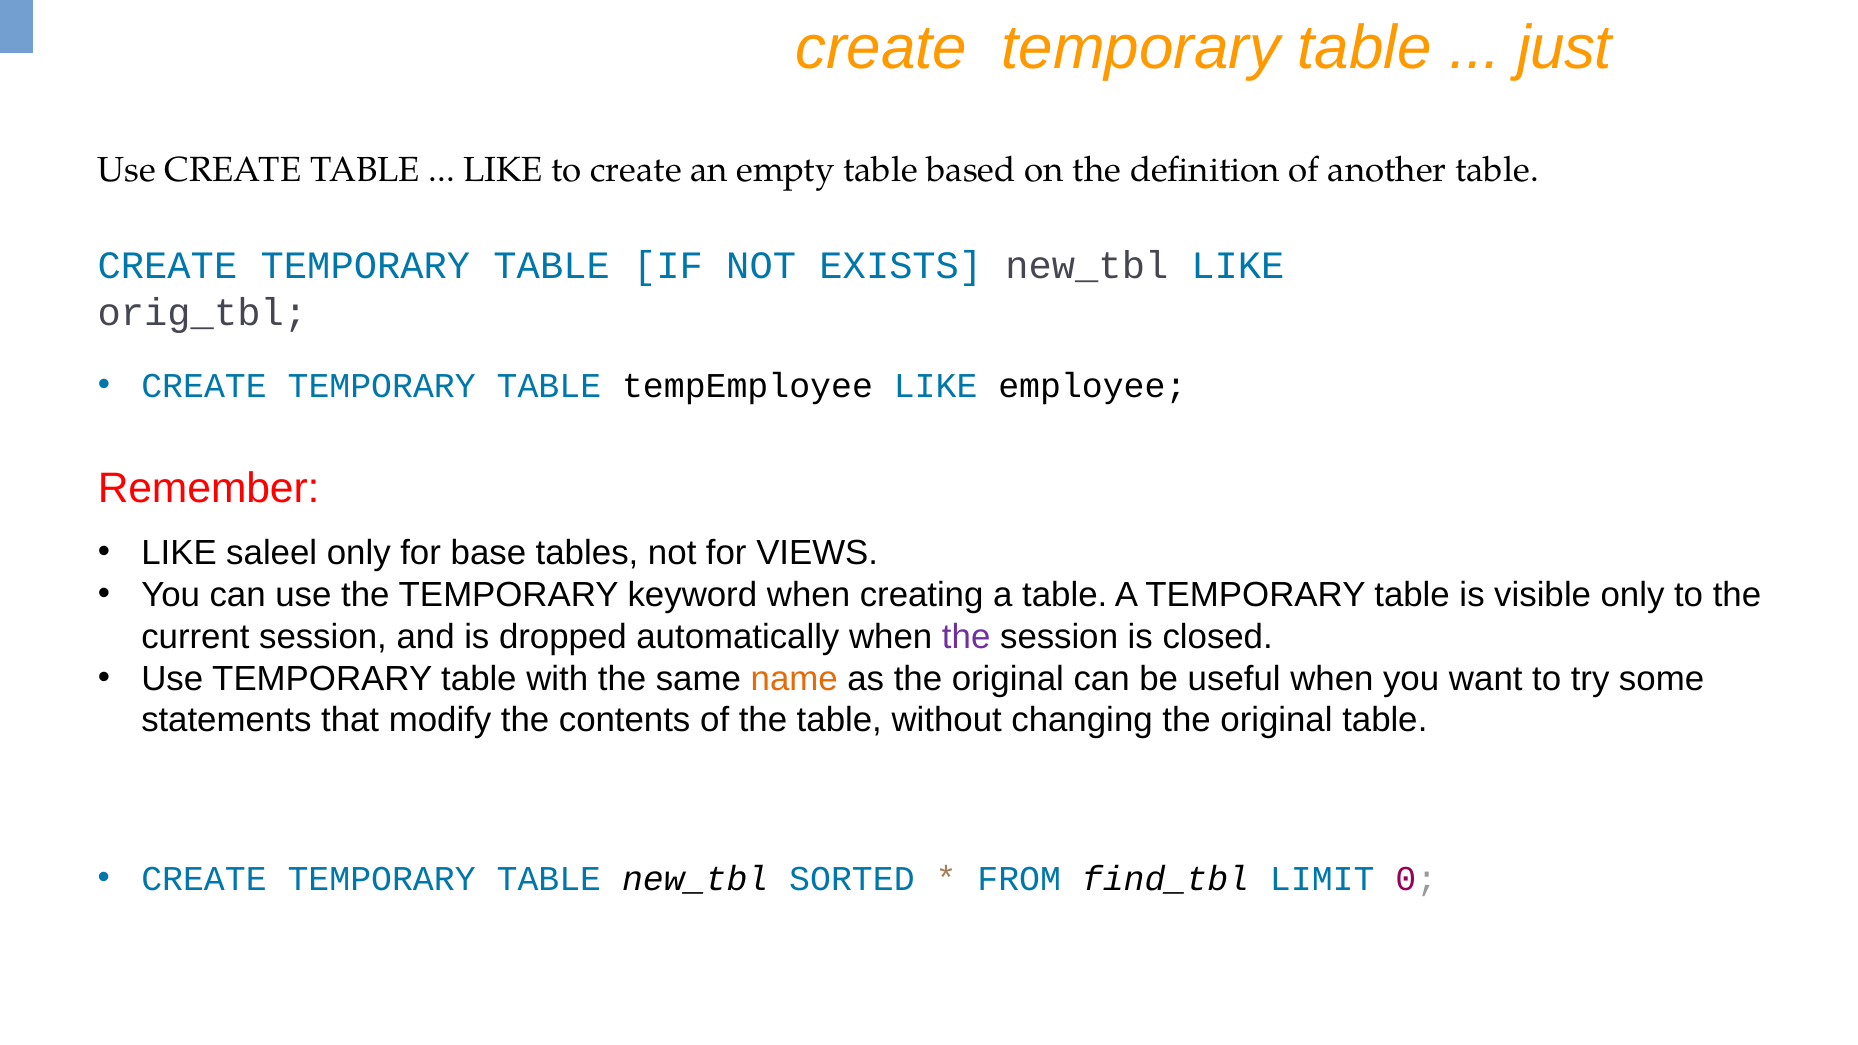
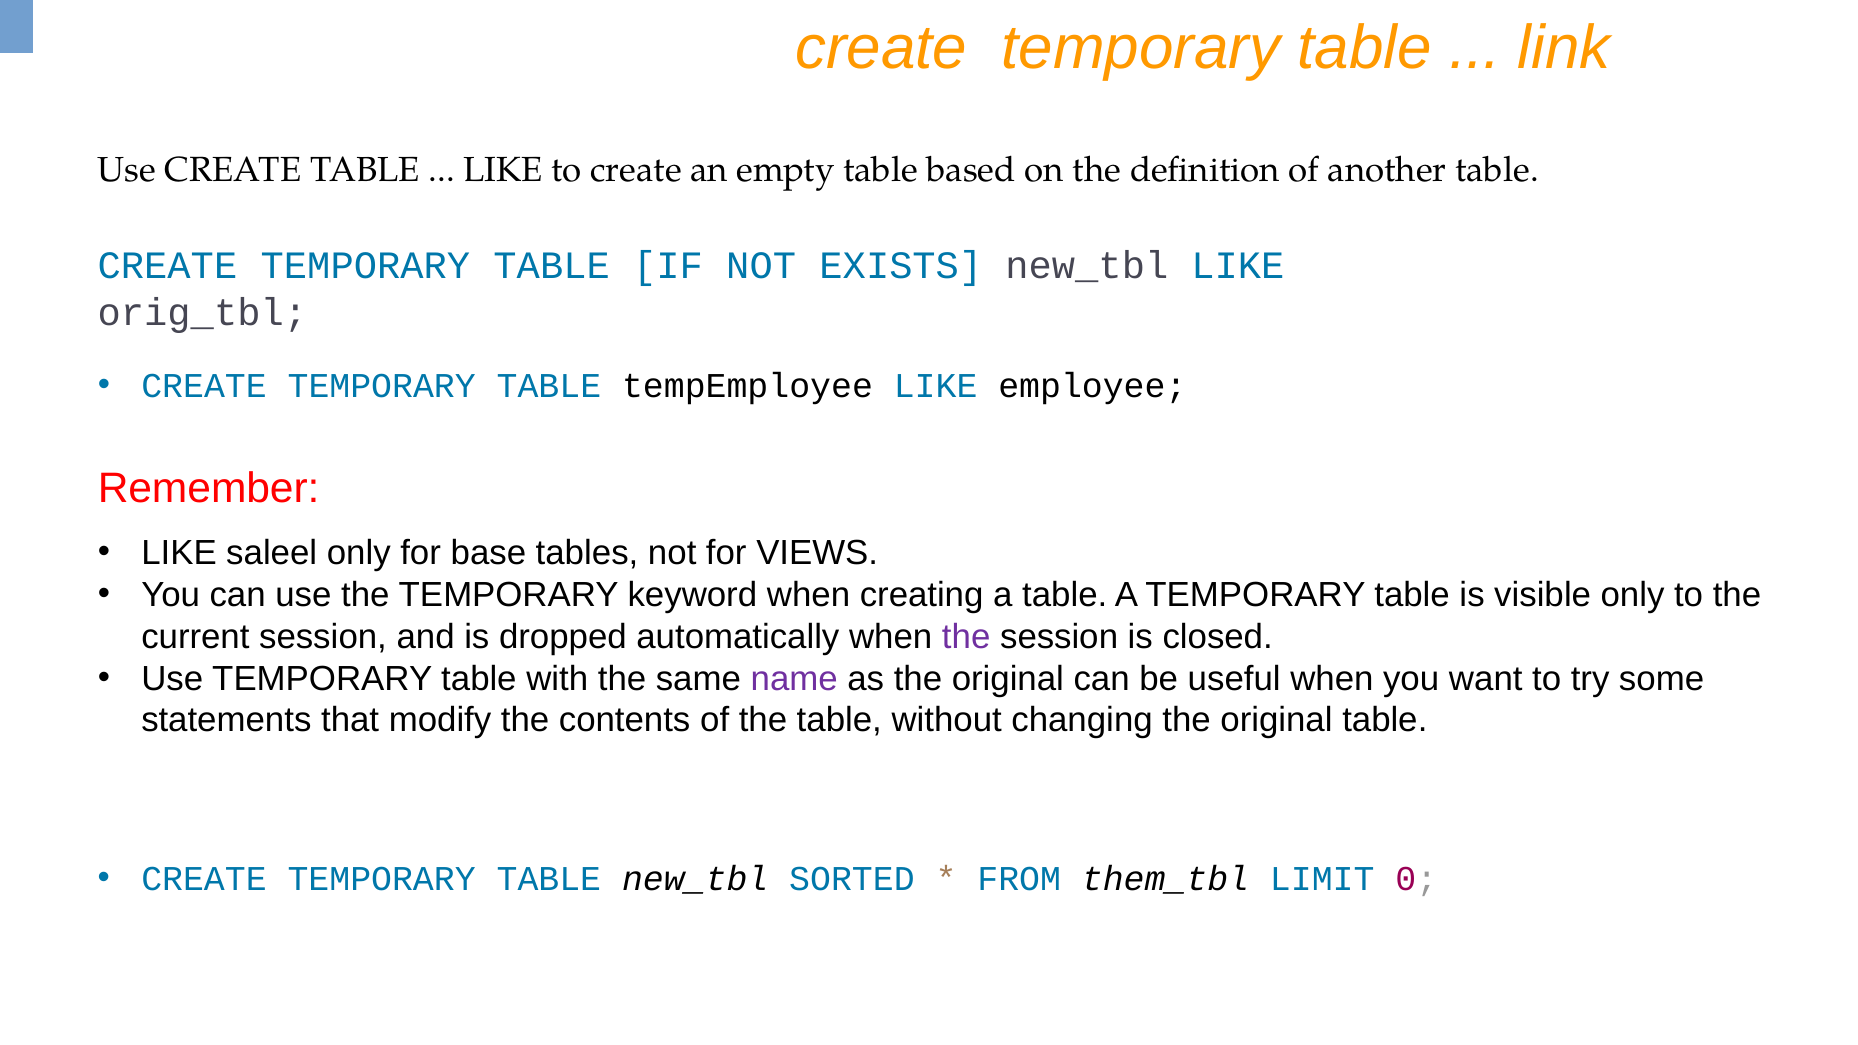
just: just -> link (1564, 48)
name colour: orange -> purple (794, 679)
find_tbl: find_tbl -> them_tbl (1165, 879)
